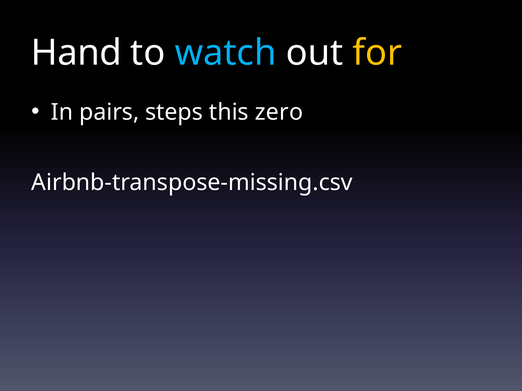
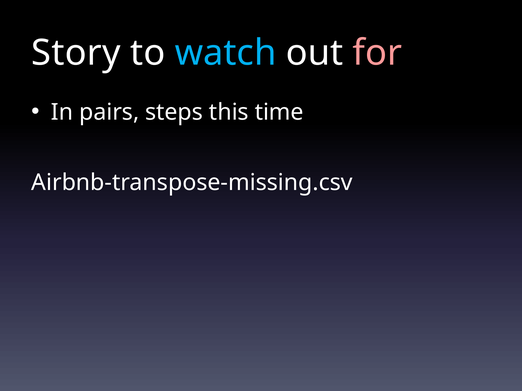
Hand: Hand -> Story (76, 53)
for colour: yellow -> pink (377, 53)
zero: zero -> time (279, 112)
